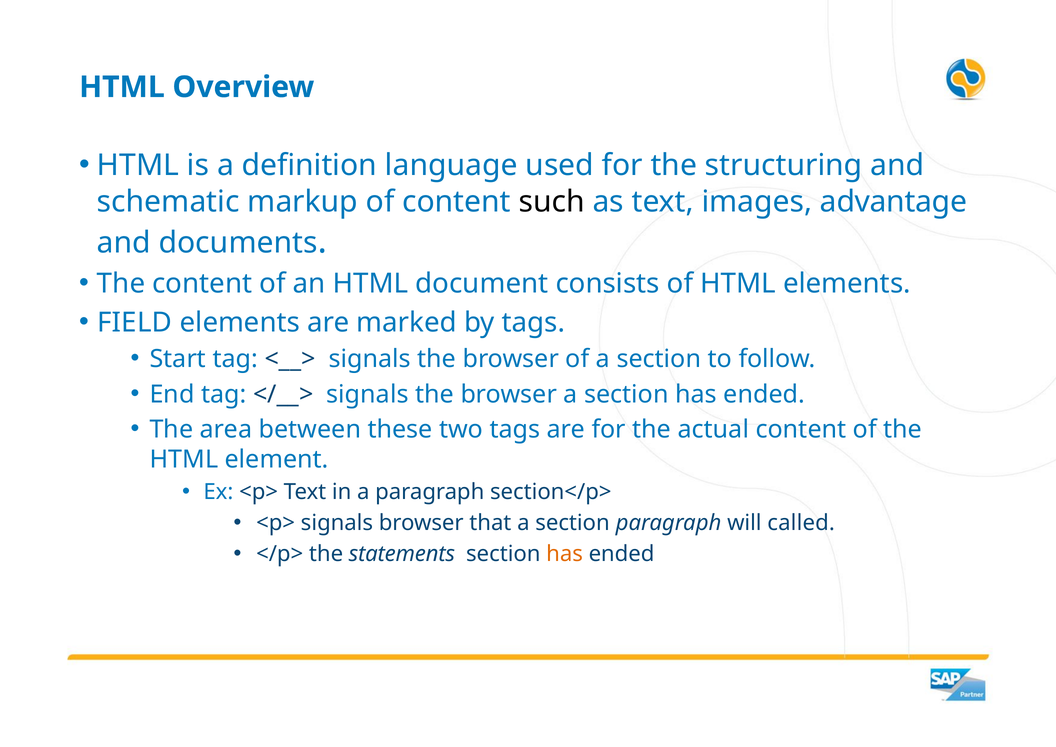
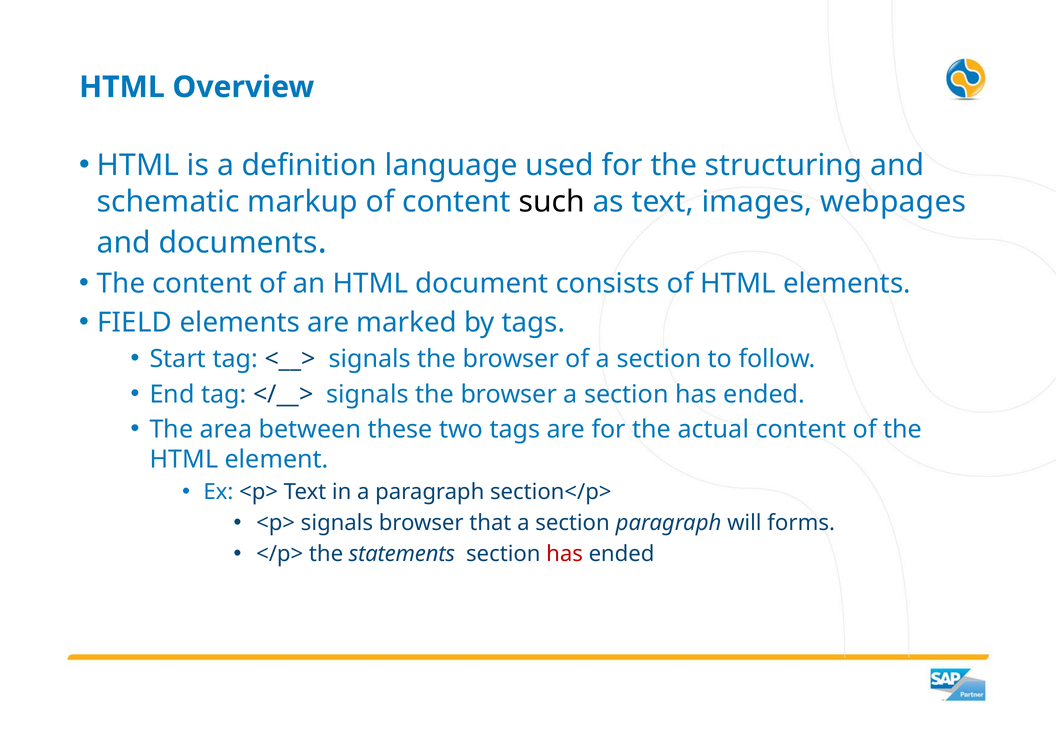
advantage: advantage -> webpages (893, 202)
called: called -> forms (801, 523)
has colour: orange -> red (565, 554)
